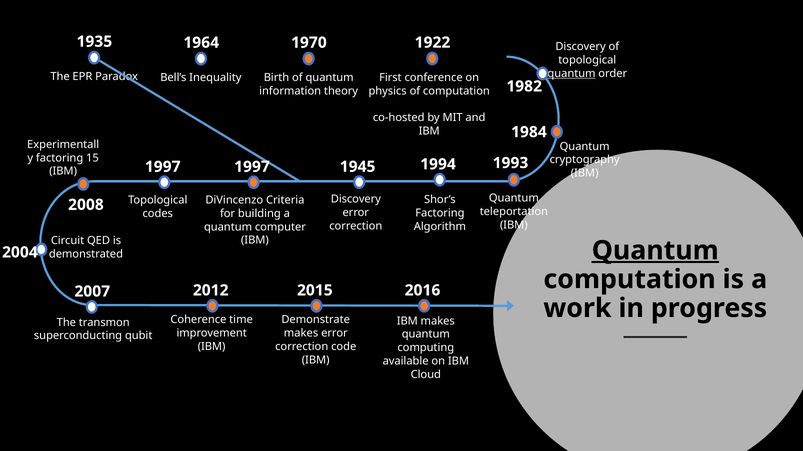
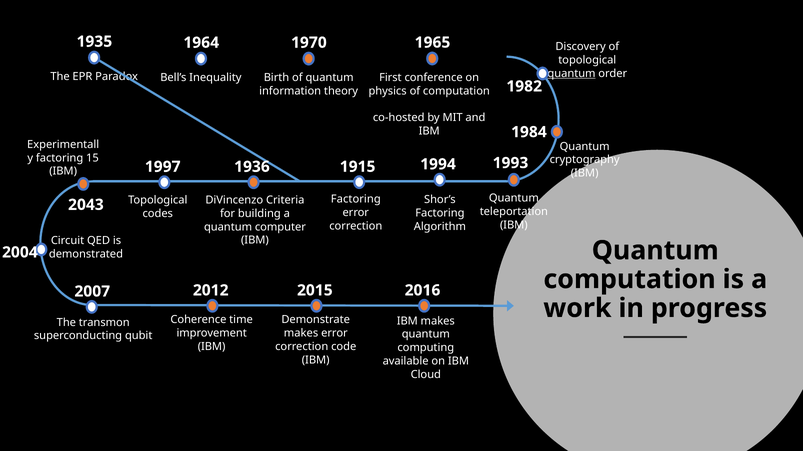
1922: 1922 -> 1965 (432, 43)
1945: 1945 -> 1915 (358, 167)
1997: 1997 -> 1936 (252, 167)
Discovery: Discovery -> Factoring (356, 199)
2008: 2008 -> 2043 (86, 205)
Quantum underline: present -> none (655, 251)
